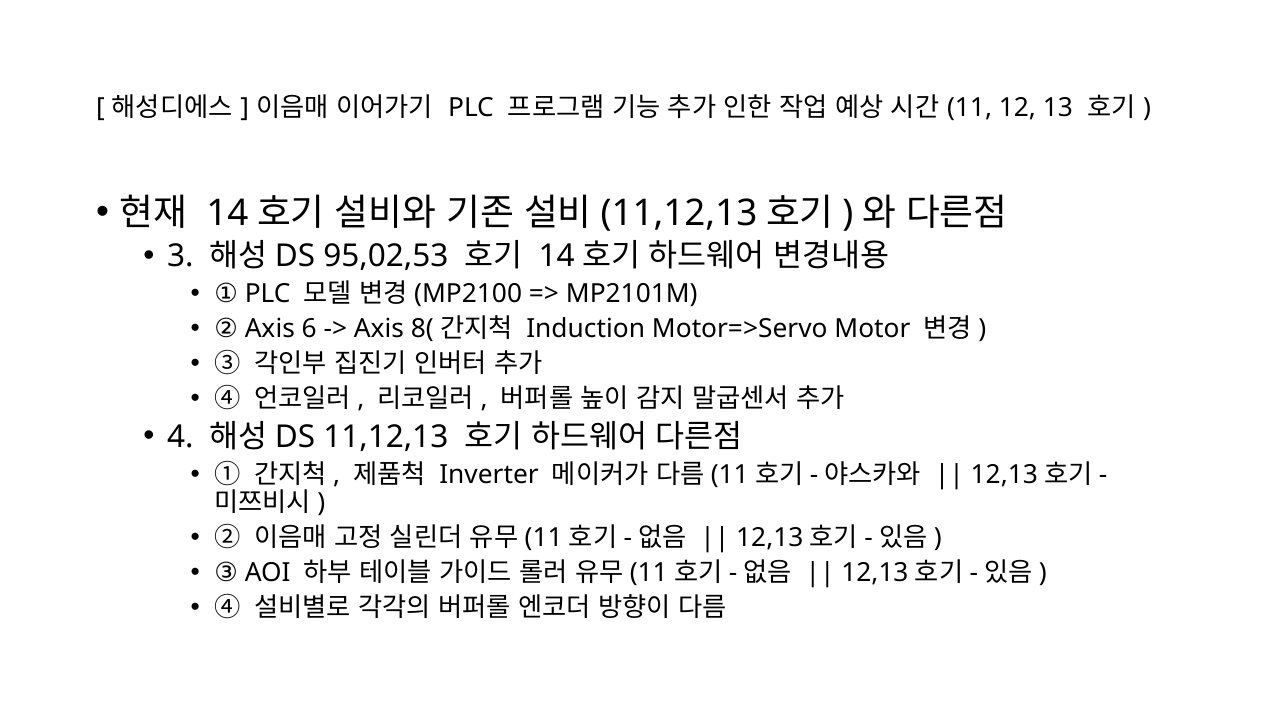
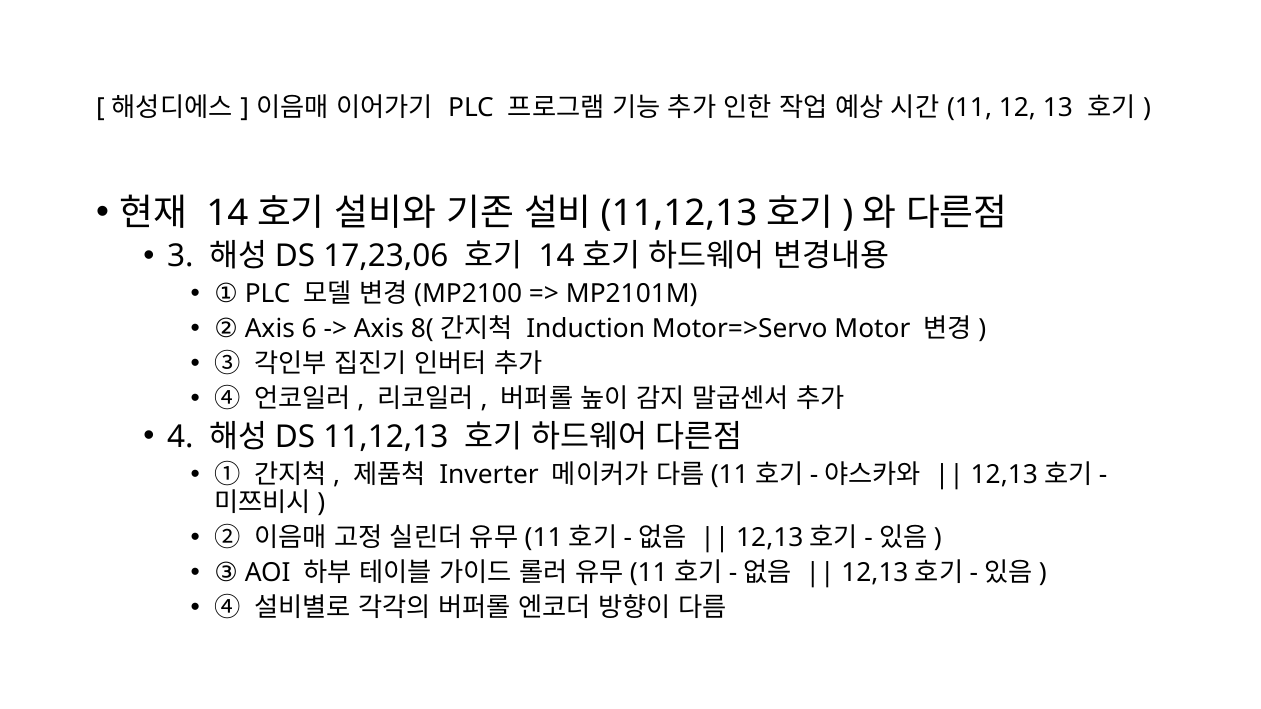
95,02,53: 95,02,53 -> 17,23,06 (386, 257)
